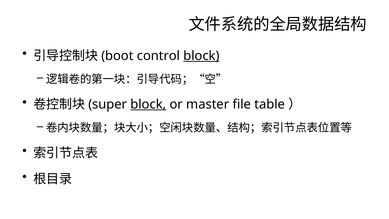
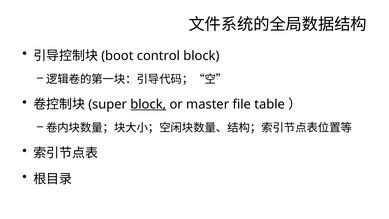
block underline: present -> none (201, 56)
